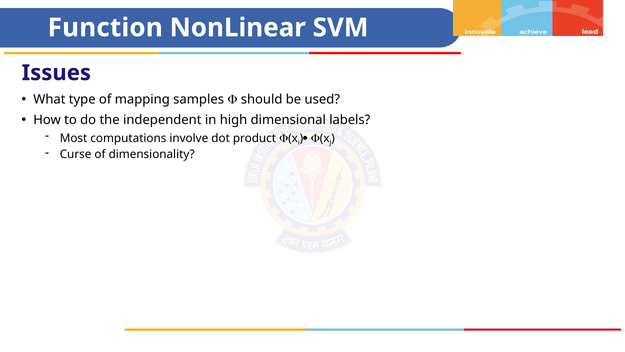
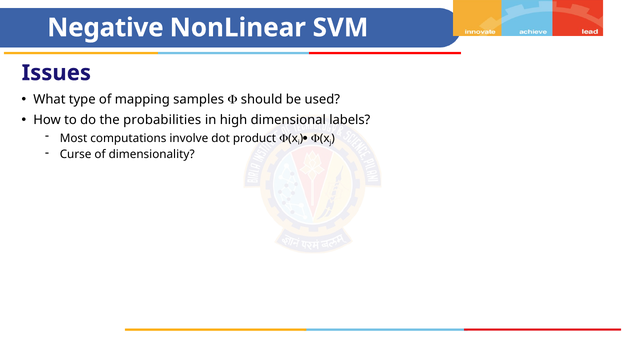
Function: Function -> Negative (105, 28)
independent: independent -> probabilities (162, 120)
